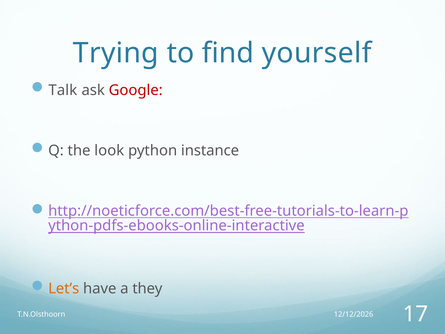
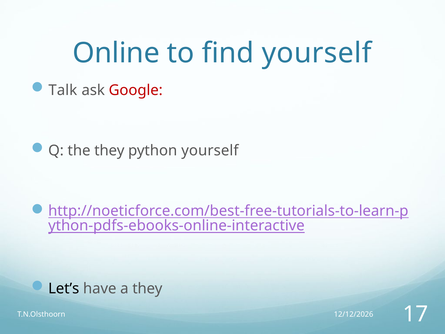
Trying: Trying -> Online (116, 53)
the look: look -> they (109, 150)
python instance: instance -> yourself (210, 150)
Let’s colour: orange -> black (64, 288)
